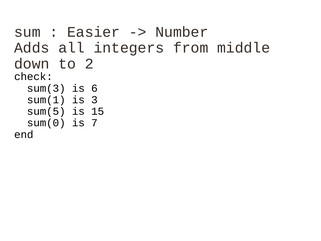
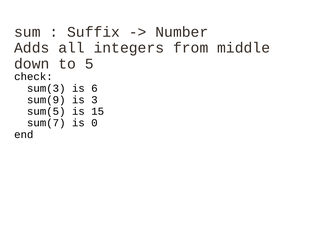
Easier: Easier -> Suffix (94, 32)
2: 2 -> 5 (89, 64)
sum(1: sum(1 -> sum(9 (46, 100)
sum(0: sum(0 -> sum(7 (46, 123)
7: 7 -> 0 (94, 123)
